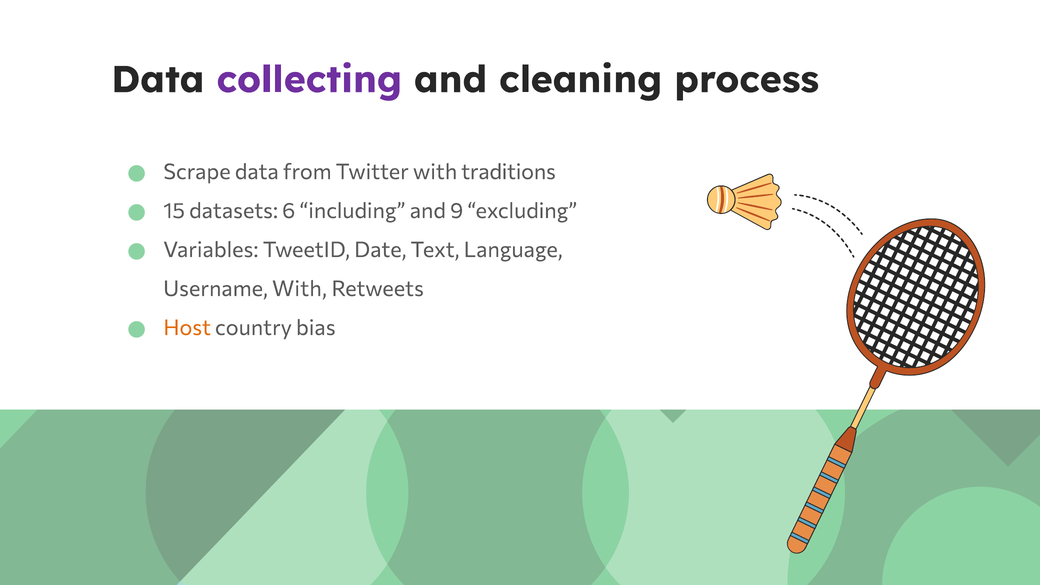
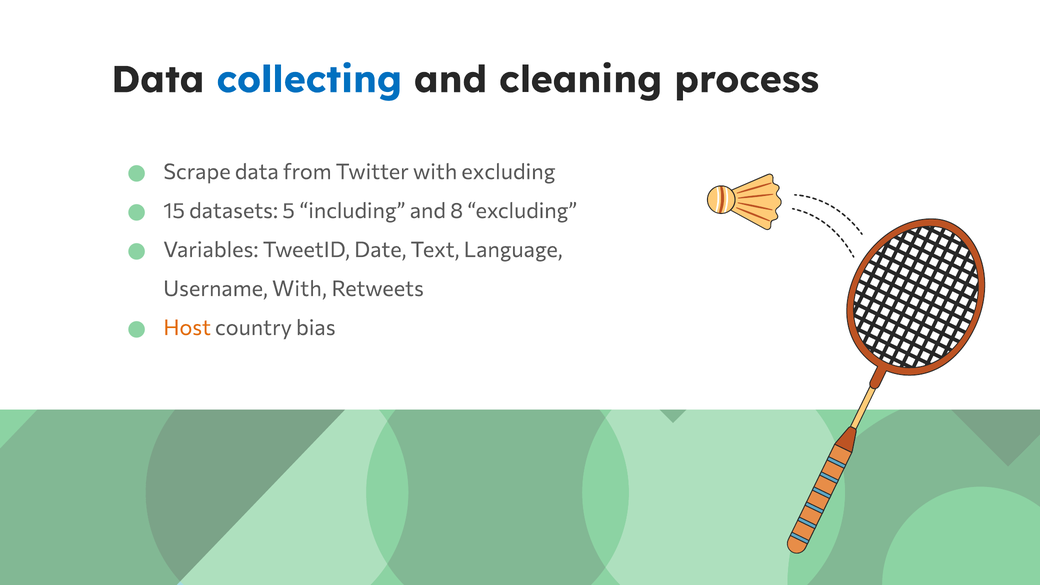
collecting colour: purple -> blue (309, 80)
with traditions: traditions -> excluding (508, 172)
6: 6 -> 5 (289, 211)
9: 9 -> 8 (457, 211)
